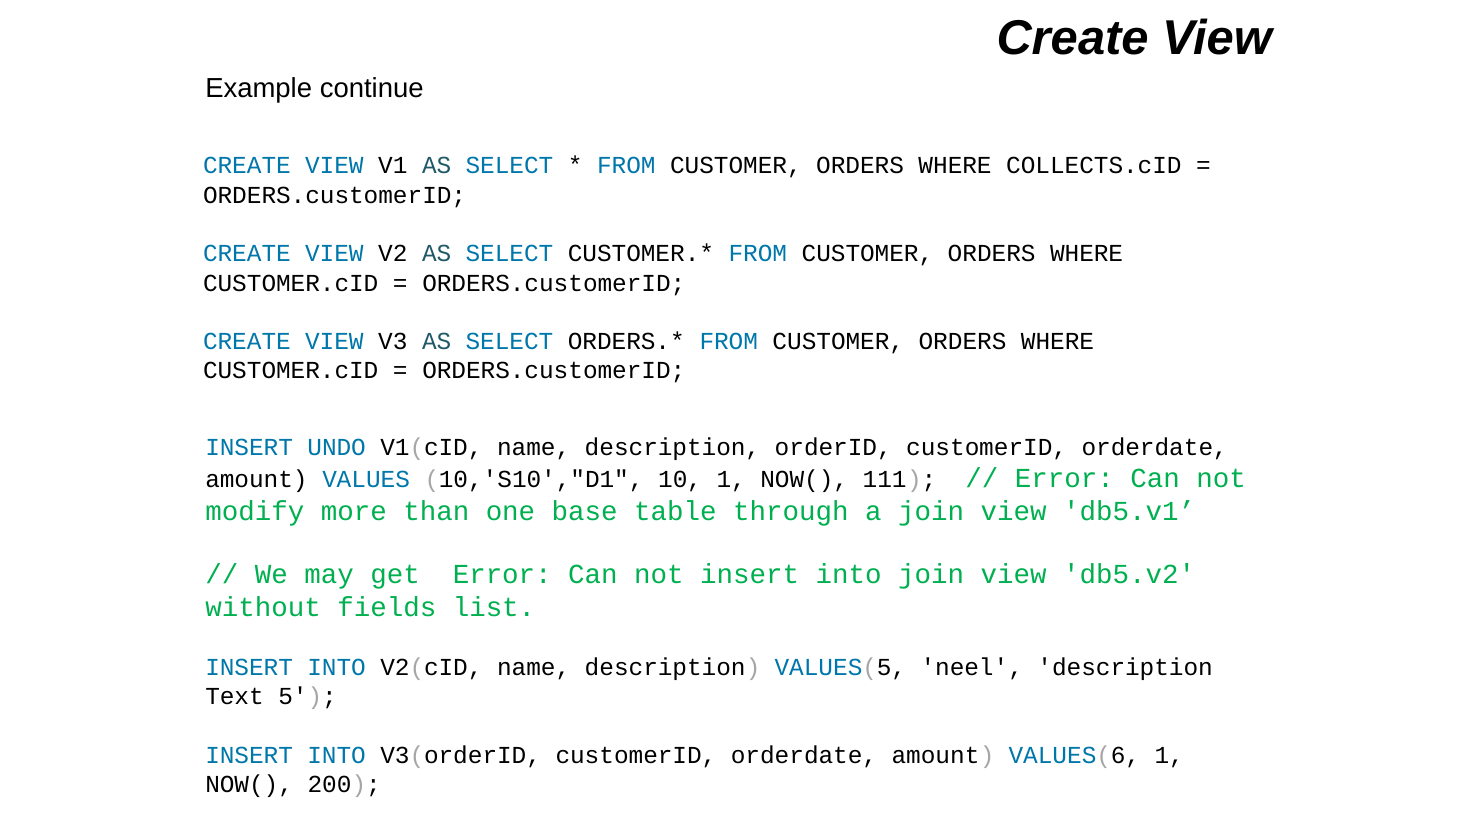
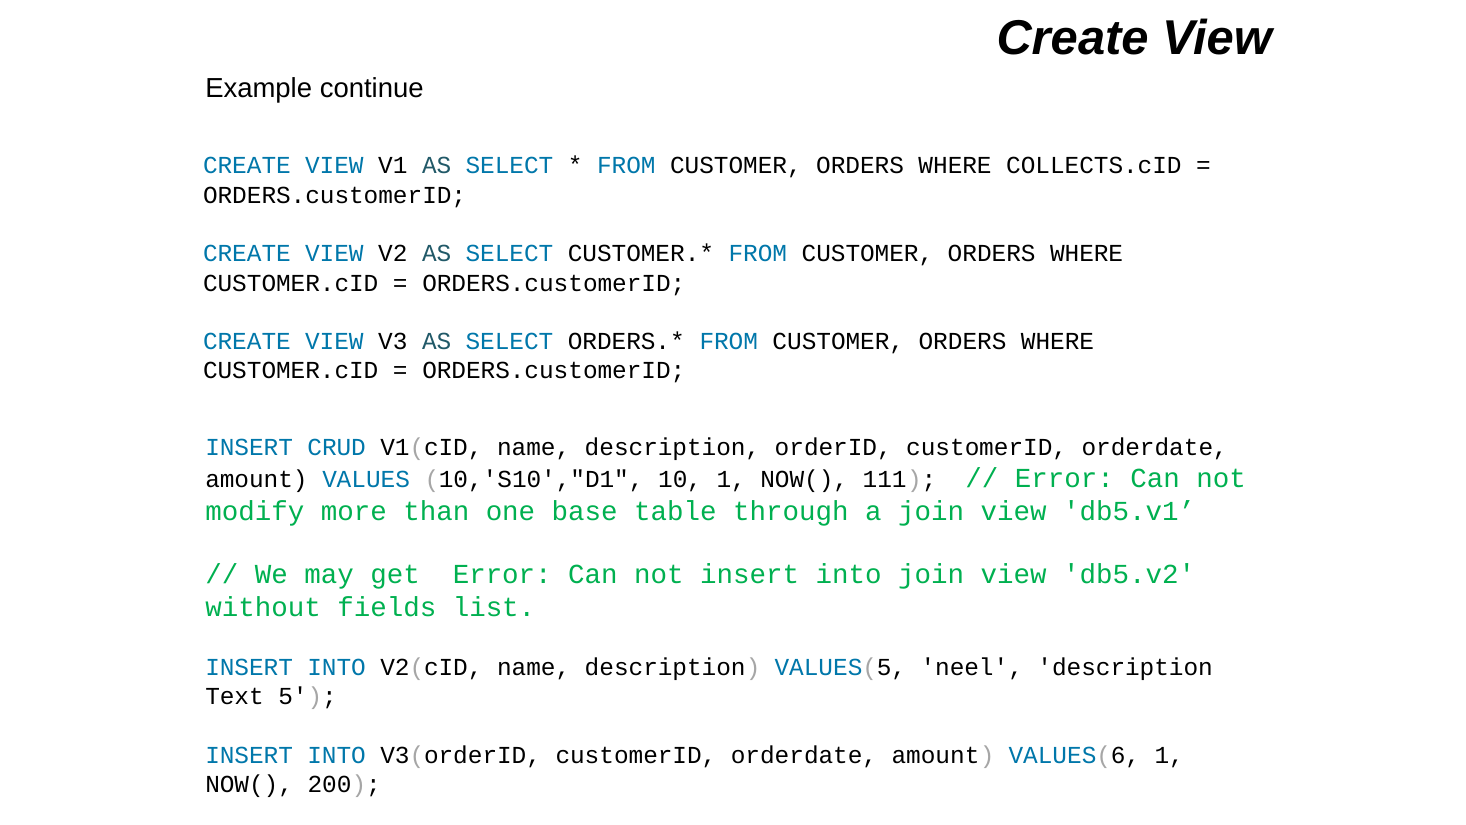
UNDO: UNDO -> CRUD (337, 447)
